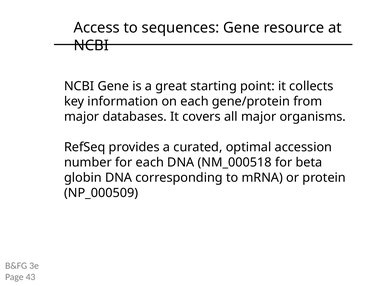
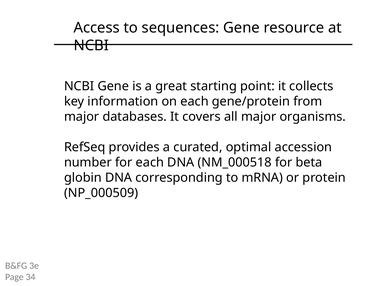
43: 43 -> 34 (31, 277)
